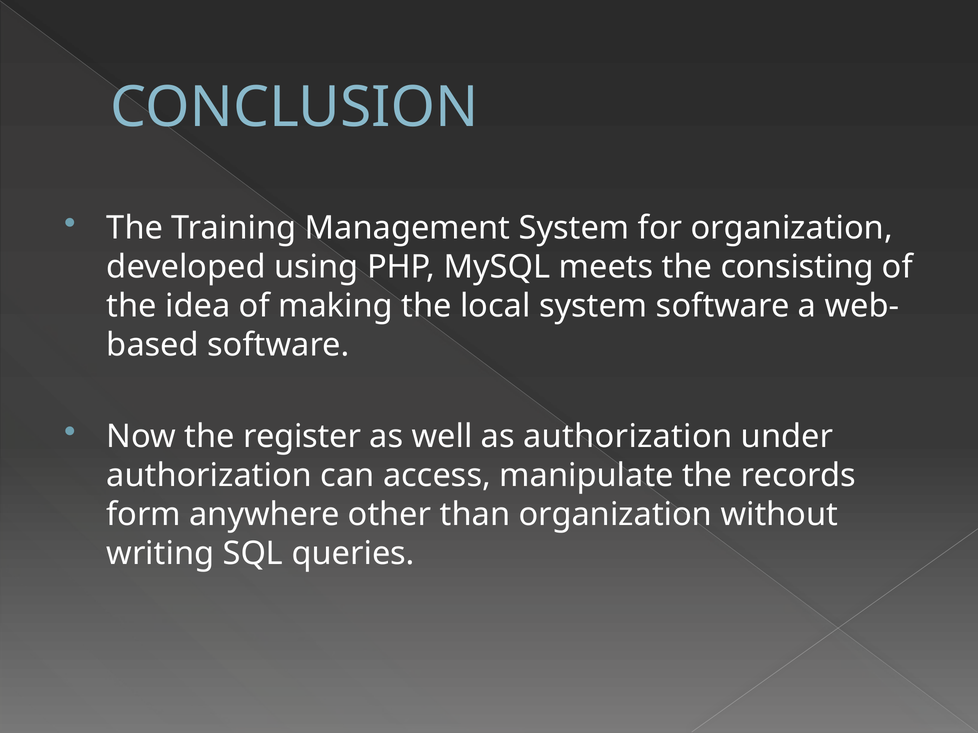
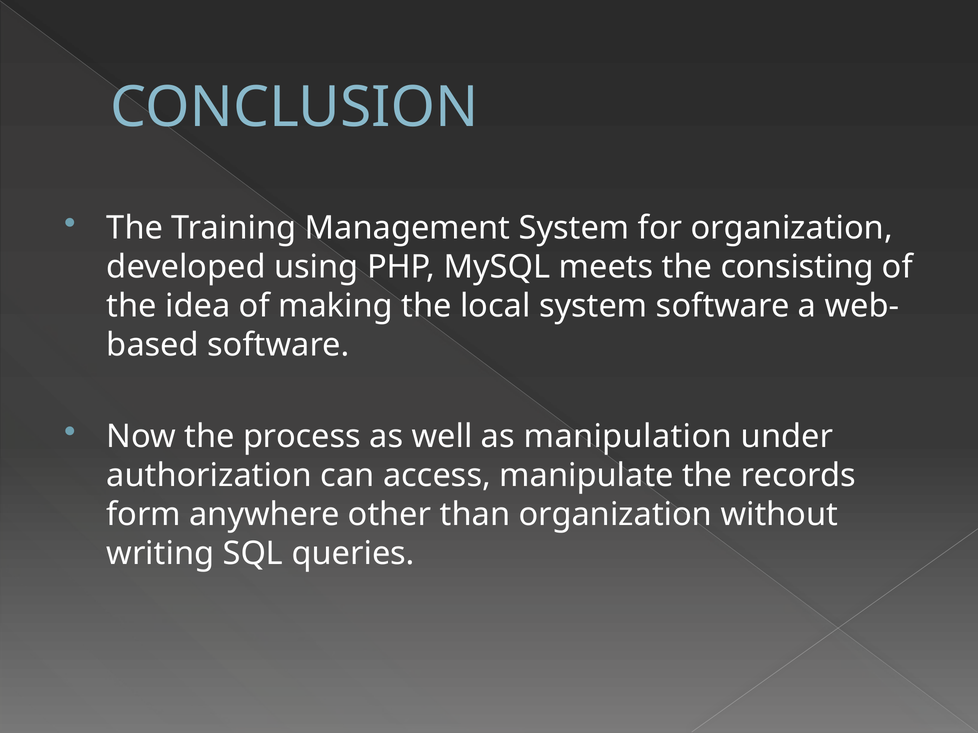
register: register -> process (302, 437)
as authorization: authorization -> manipulation (628, 437)
